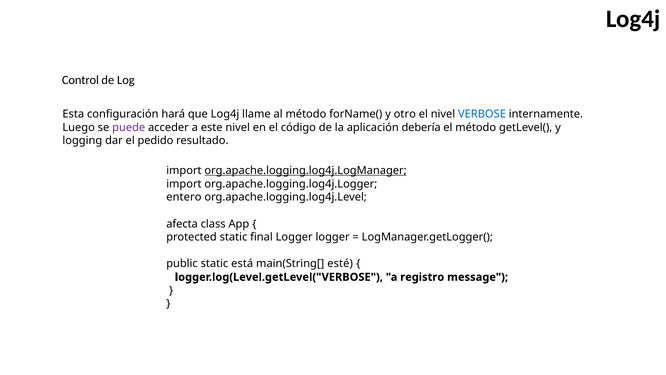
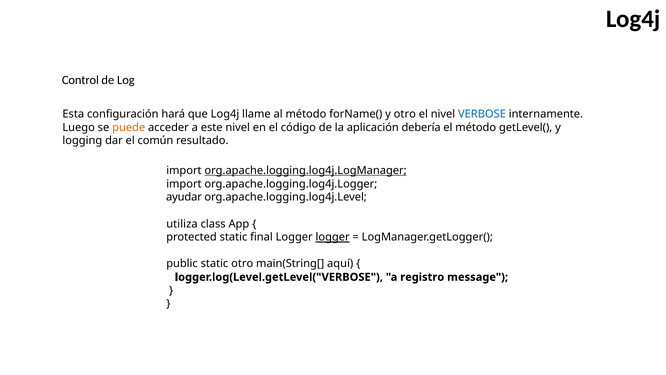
puede colour: purple -> orange (129, 127)
pedido: pedido -> común (155, 141)
entero: entero -> ayudar (184, 197)
afecta: afecta -> utiliza (182, 224)
logger underline: none -> present (333, 237)
static está: está -> otro (242, 264)
esté: esté -> aquí (340, 264)
